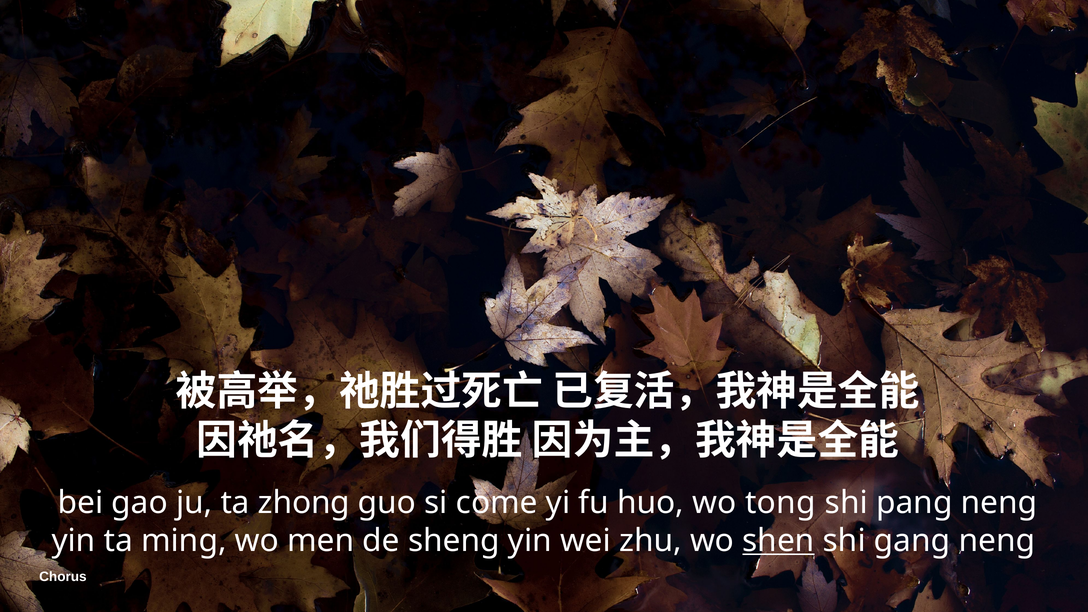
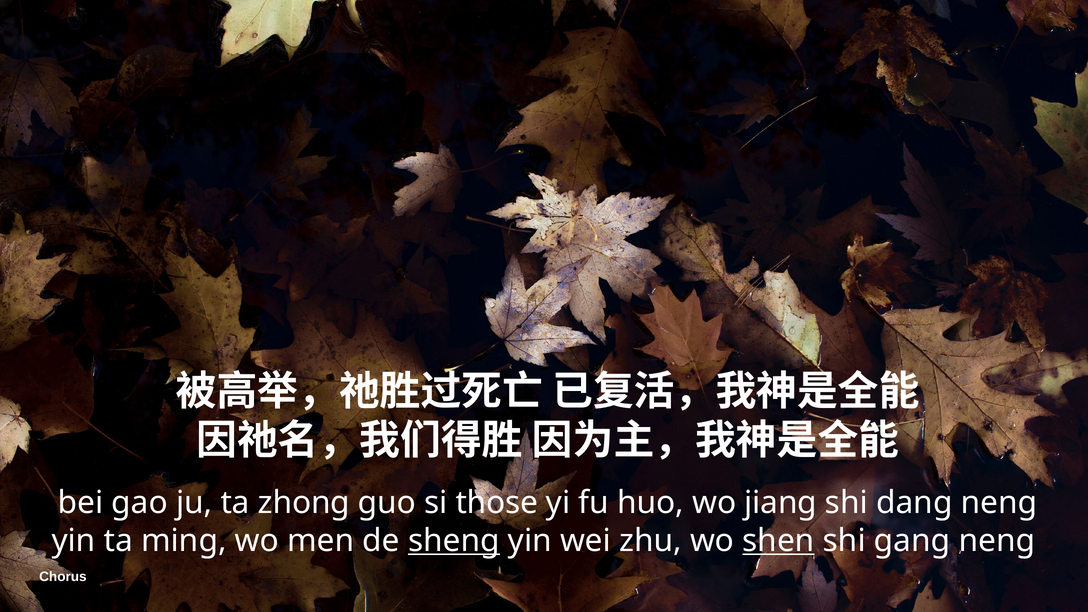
come: come -> those (497, 503)
tong: tong -> jiang (781, 503)
pang: pang -> dang (914, 503)
sheng underline: none -> present (454, 541)
